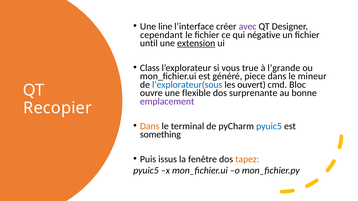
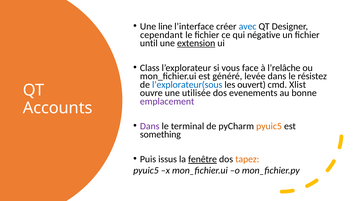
avec colour: purple -> blue (248, 27)
true: true -> face (250, 68)
l’grande: l’grande -> l’relâche (284, 68)
piece: piece -> levée (255, 76)
mineur: mineur -> résistez (312, 76)
Bloc: Bloc -> Xlist (298, 85)
flexible: flexible -> utilisée (196, 93)
surprenante: surprenante -> evenements (253, 93)
Recopier: Recopier -> Accounts (58, 108)
Dans colour: orange -> purple (150, 126)
pyuic5 colour: blue -> orange (269, 126)
fenêtre underline: none -> present (203, 160)
